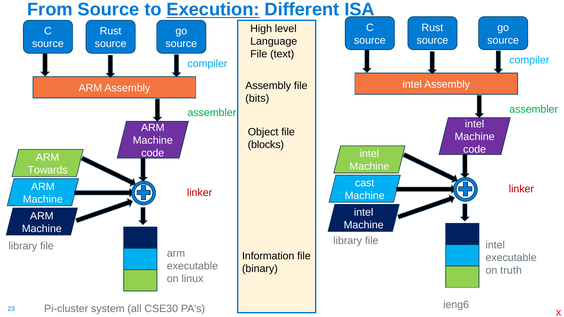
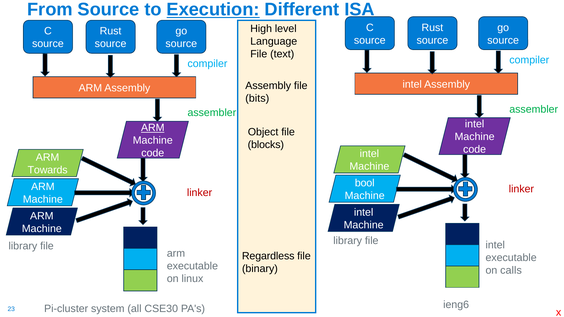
ARM underline: none -> present (153, 128)
cast: cast -> bool (365, 183)
Information: Information -> Regardless (268, 256)
truth: truth -> calls (511, 271)
